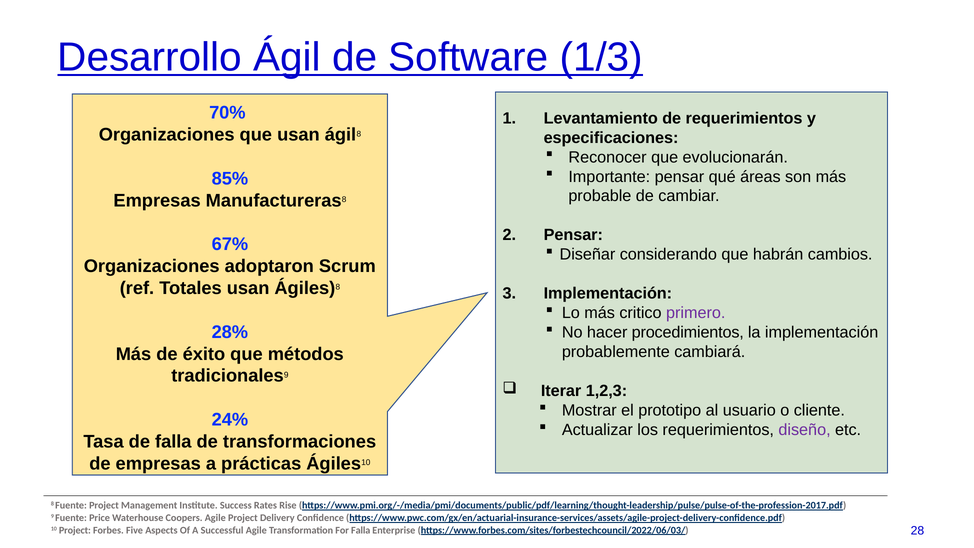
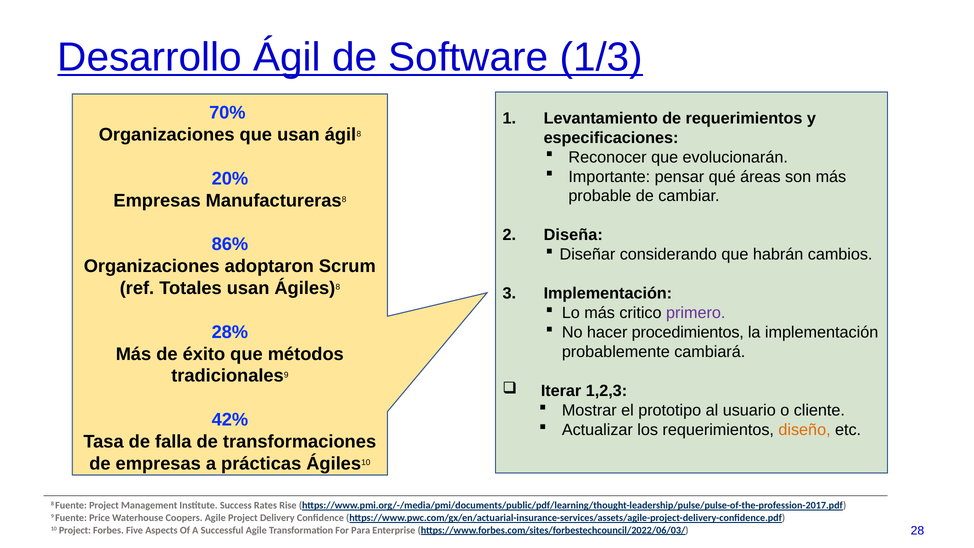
85%: 85% -> 20% (230, 179)
Pensar: Pensar -> Diseña (573, 235)
67%: 67% -> 86% (230, 244)
24%: 24% -> 42% (230, 420)
diseño colour: purple -> orange (805, 430)
For Falla: Falla -> Para (361, 530)
